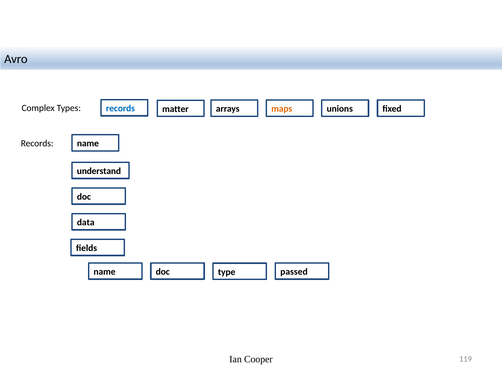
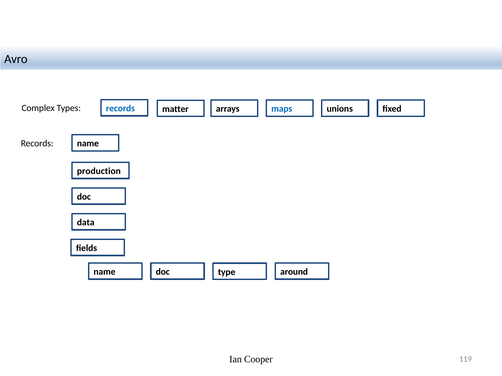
maps colour: orange -> blue (282, 109)
understand: understand -> production (99, 171)
passed: passed -> around (294, 272)
